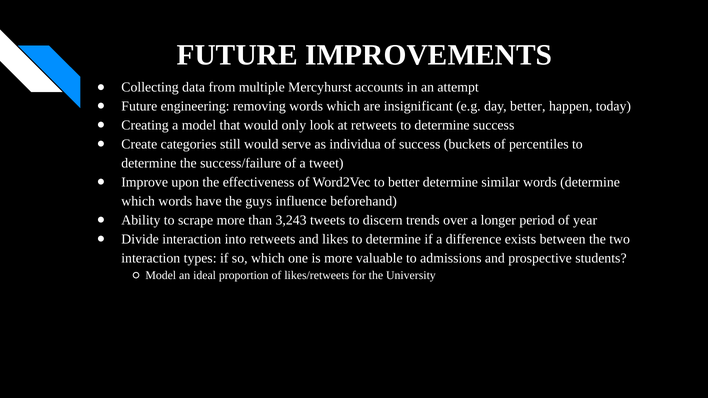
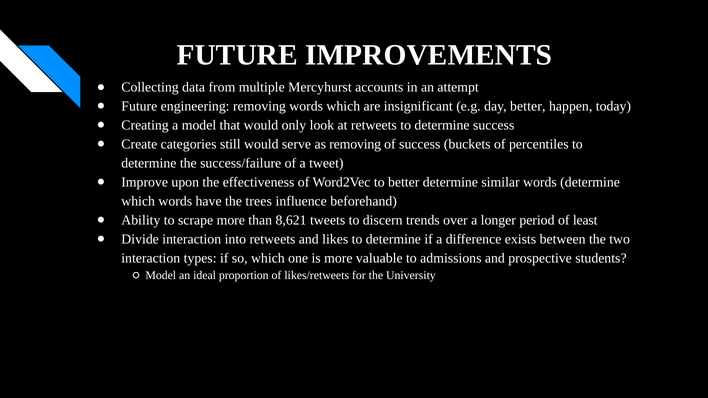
as individua: individua -> removing (355, 144)
guys: guys -> trees (259, 201)
3,243: 3,243 -> 8,621 (291, 220)
year: year -> least (585, 220)
